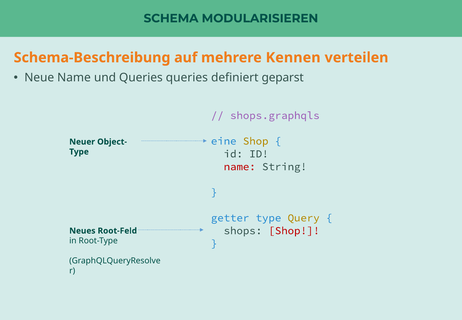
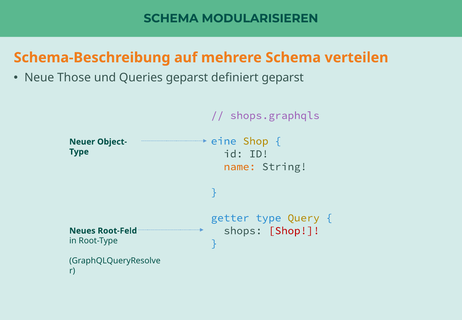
mehrere Kennen: Kennen -> Schema (293, 58)
Neue Name: Name -> Those (74, 78)
Queries queries: queries -> geparst (187, 78)
name colour: red -> orange (240, 167)
